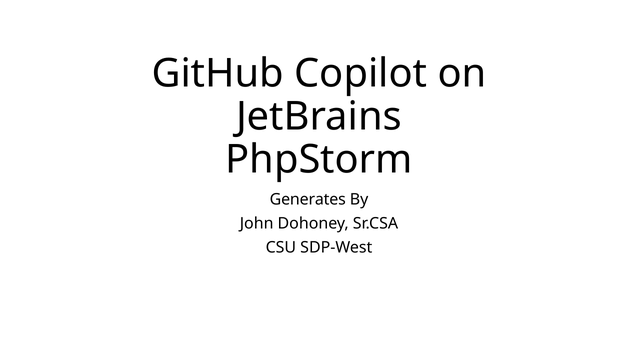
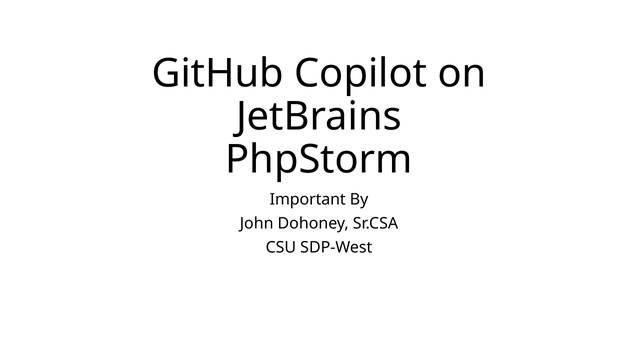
Generates: Generates -> Important (308, 199)
